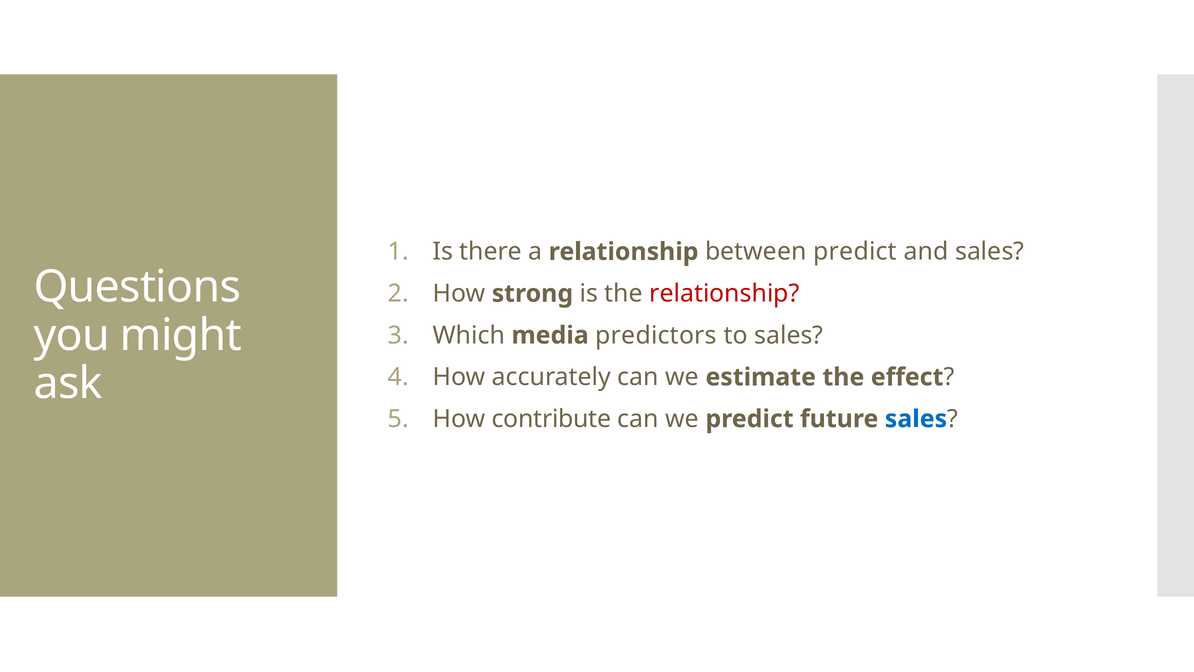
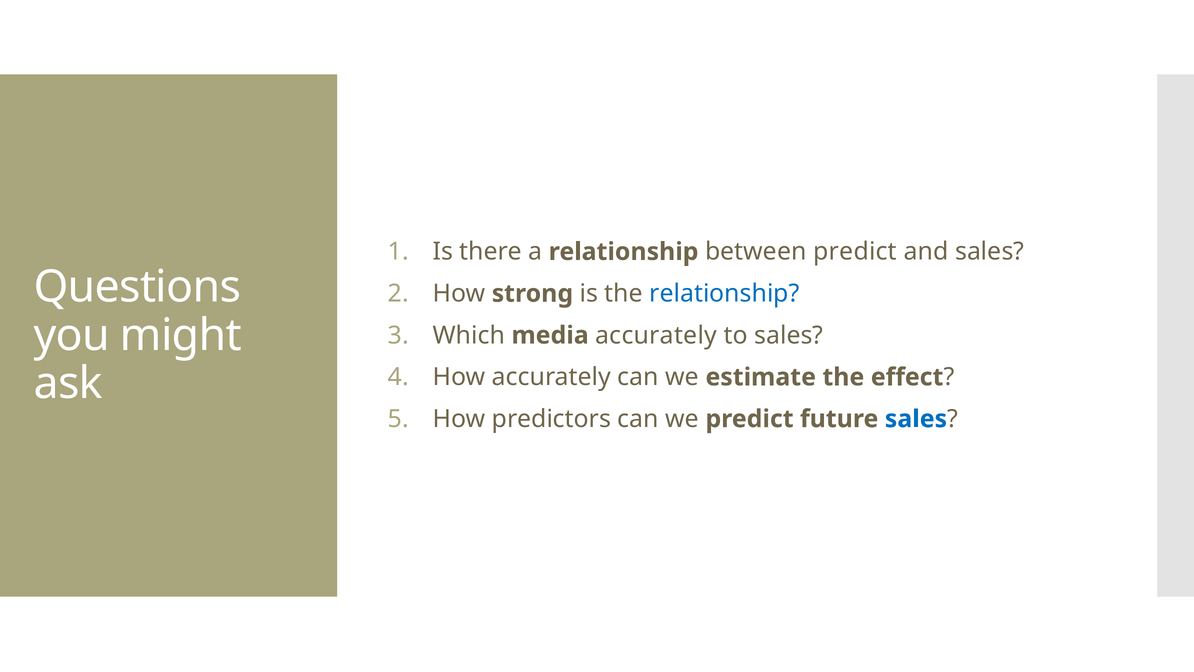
relationship colour: red -> blue (724, 293)
media predictors: predictors -> accurately (656, 335)
contribute: contribute -> predictors (551, 419)
